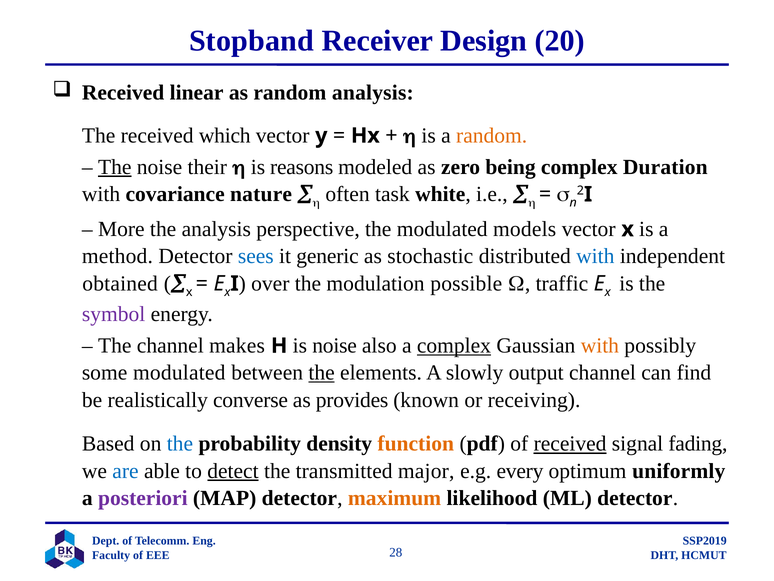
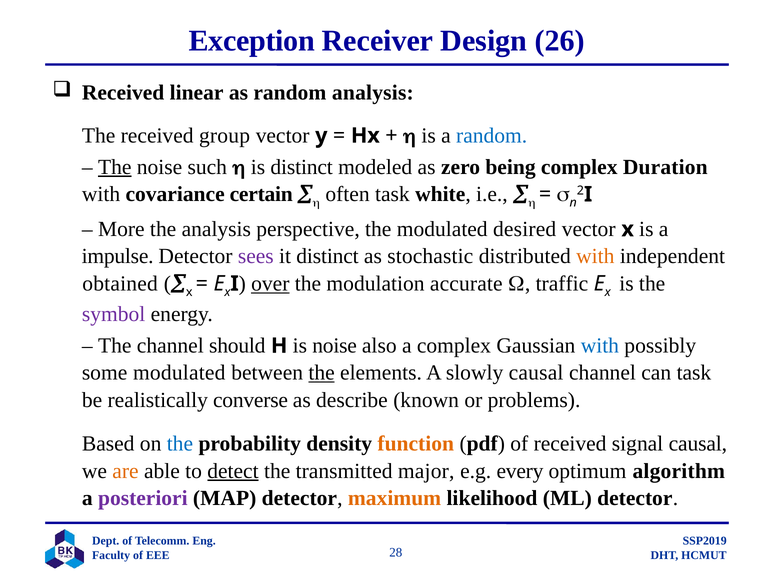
Stopband: Stopband -> Exception (252, 41)
20: 20 -> 26 (560, 41)
which: which -> group (225, 135)
random colour: orange -> blue (492, 135)
their: their -> such (207, 167)
is reasons: reasons -> distinct (302, 167)
nature: nature -> certain (261, 194)
models: models -> desired (525, 229)
method: method -> impulse (118, 256)
sees colour: blue -> purple (256, 256)
it generic: generic -> distinct (328, 256)
with colour: blue -> orange (595, 256)
over underline: none -> present (270, 283)
possible: possible -> accurate (466, 283)
makes: makes -> should (237, 345)
complex underline: present -> none (454, 345)
with colour: orange -> blue (600, 345)
slowly output: output -> causal (536, 372)
can find: find -> task (694, 372)
provides: provides -> describe (352, 400)
receiving: receiving -> problems (534, 400)
received underline: present -> none (570, 443)
signal fading: fading -> causal (698, 443)
are colour: blue -> orange (125, 471)
uniformly: uniformly -> algorithm (679, 471)
